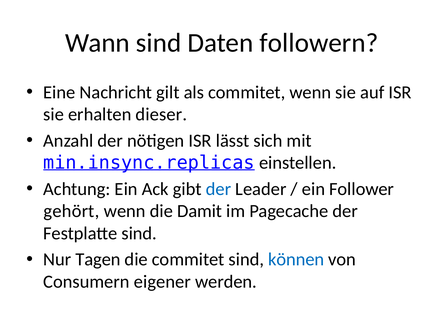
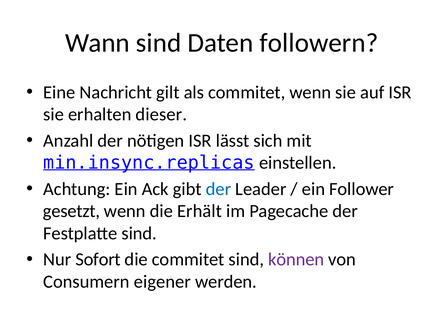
gehört: gehört -> gesetzt (72, 211)
Damit: Damit -> Erhält (200, 211)
Tagen: Tagen -> Sofort (98, 260)
können colour: blue -> purple (296, 260)
